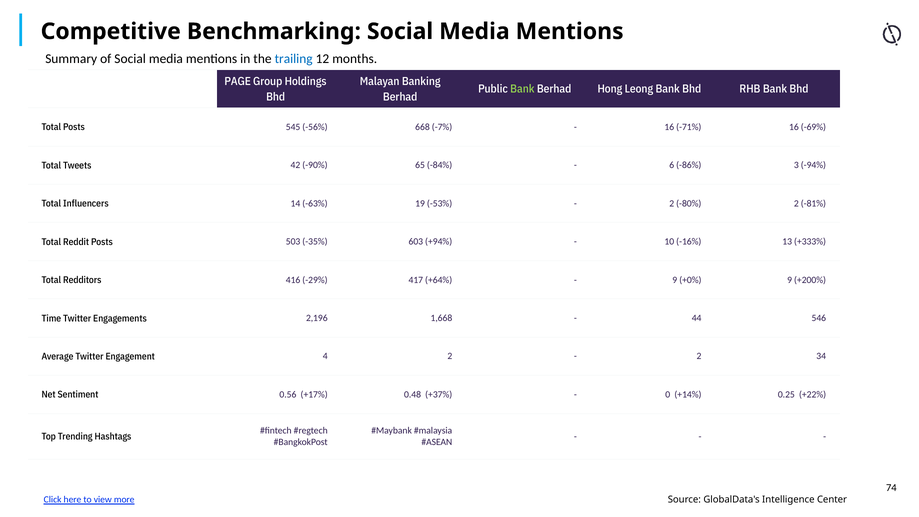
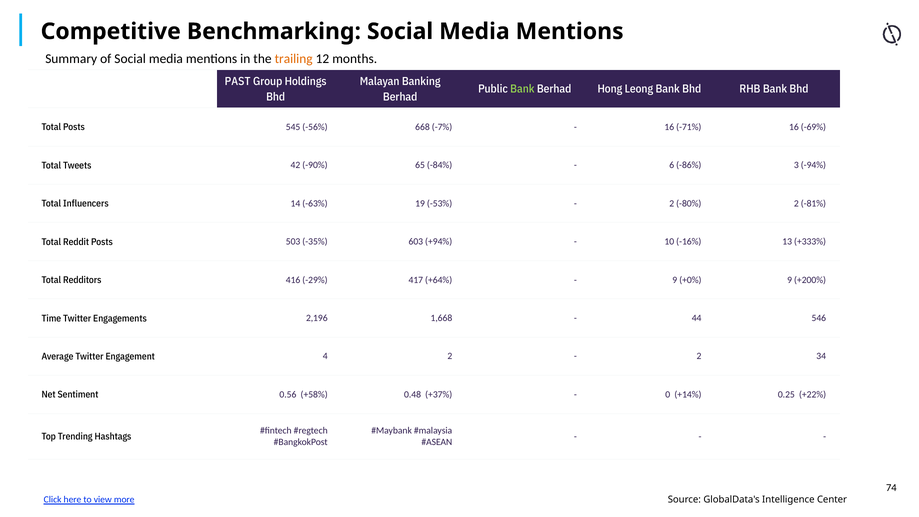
trailing colour: blue -> orange (294, 59)
PAGE: PAGE -> PAST (238, 82)
+17%: +17% -> +58% (314, 394)
